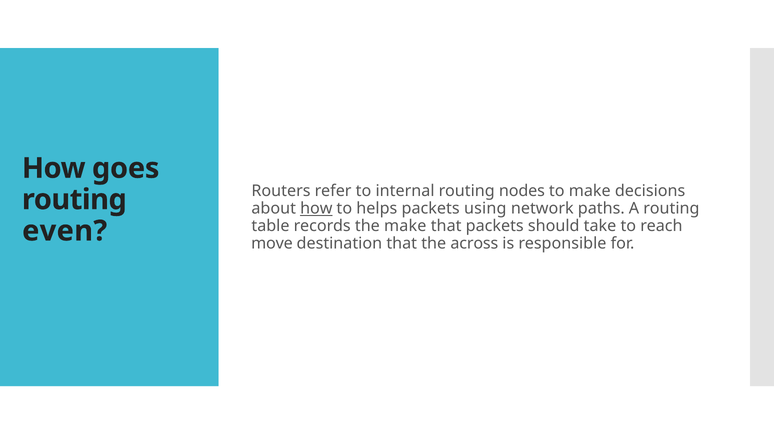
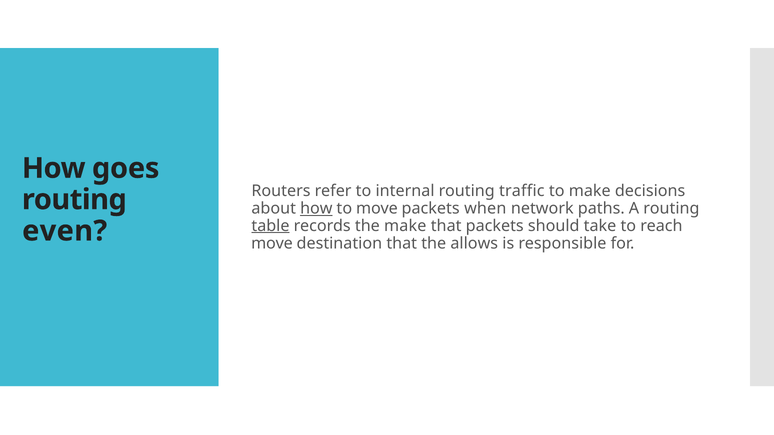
nodes: nodes -> traffic (522, 191)
to helps: helps -> move (377, 209)
using: using -> when (485, 209)
table underline: none -> present (270, 226)
across: across -> allows (474, 243)
